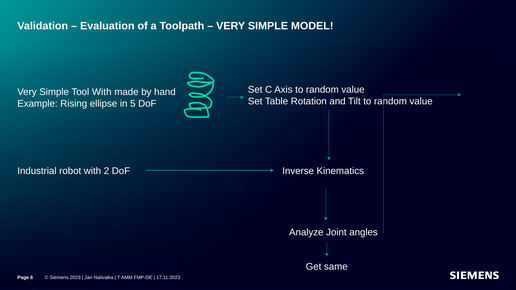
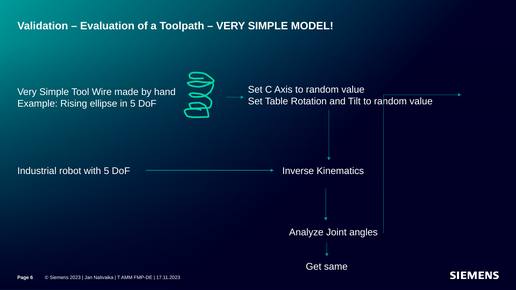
Tool With: With -> Wire (102, 92)
with 2: 2 -> 5 (106, 171)
